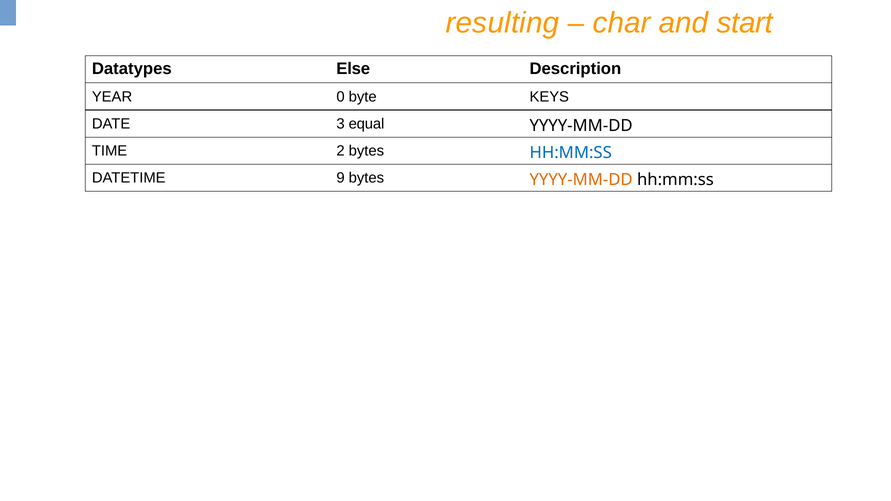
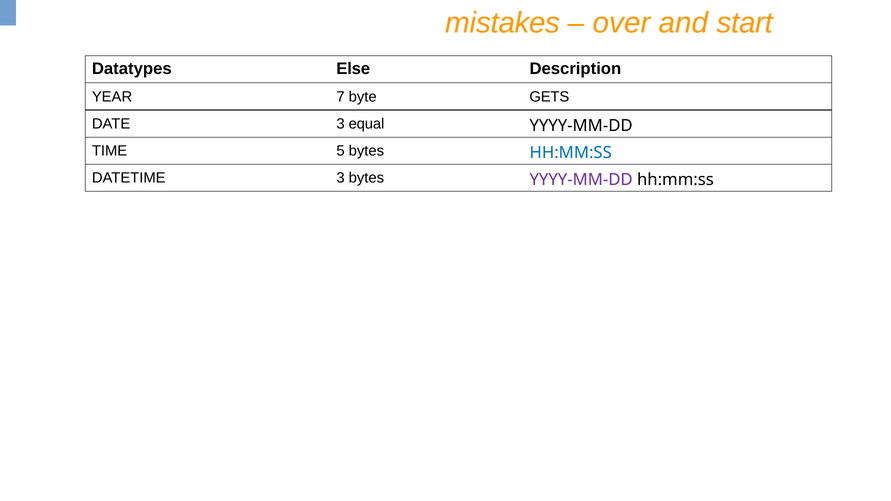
resulting: resulting -> mistakes (503, 23)
char: char -> over (622, 23)
0: 0 -> 7 (341, 97)
KEYS: KEYS -> GETS (549, 97)
2: 2 -> 5 (341, 151)
DATETIME 9: 9 -> 3 (341, 178)
YYYY-MM-DD colour: orange -> purple (581, 180)
